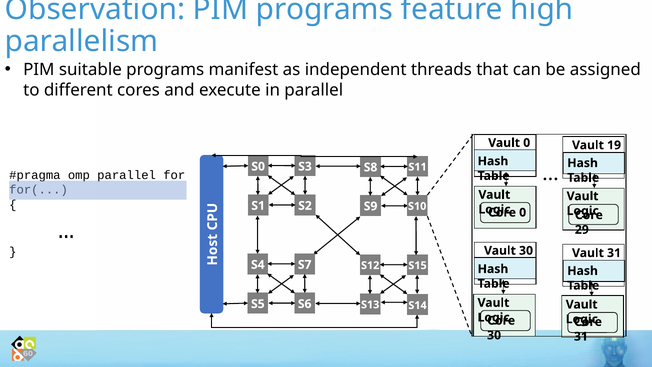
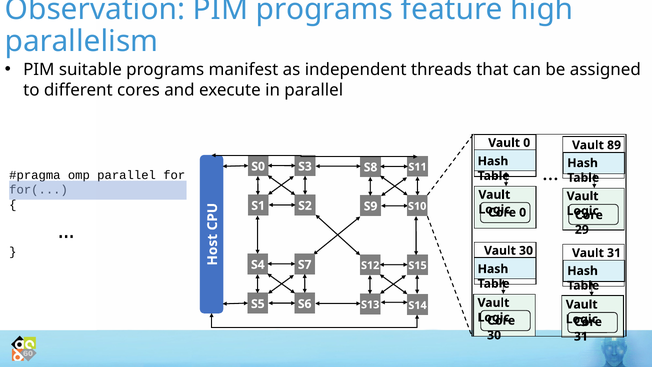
19: 19 -> 89 (614, 145)
